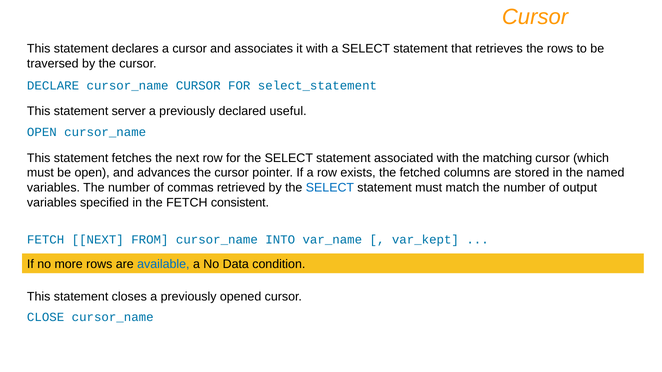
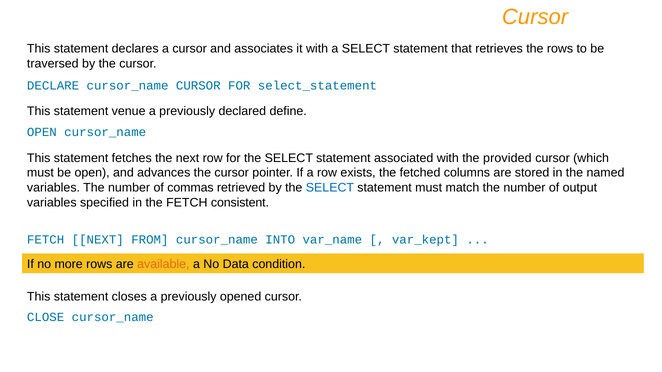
server: server -> venue (129, 111)
useful: useful -> define (288, 111)
matching: matching -> provided (507, 158)
available colour: blue -> orange (163, 264)
